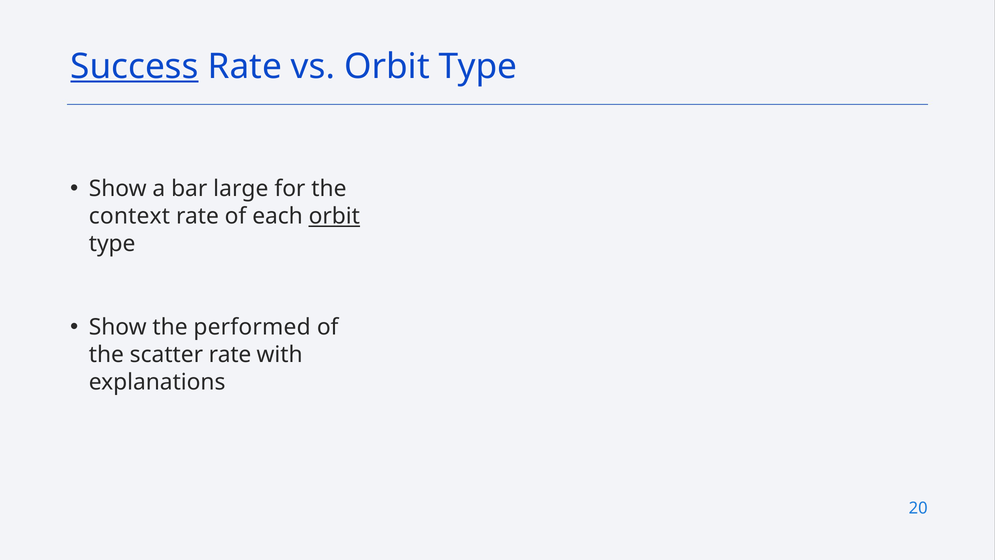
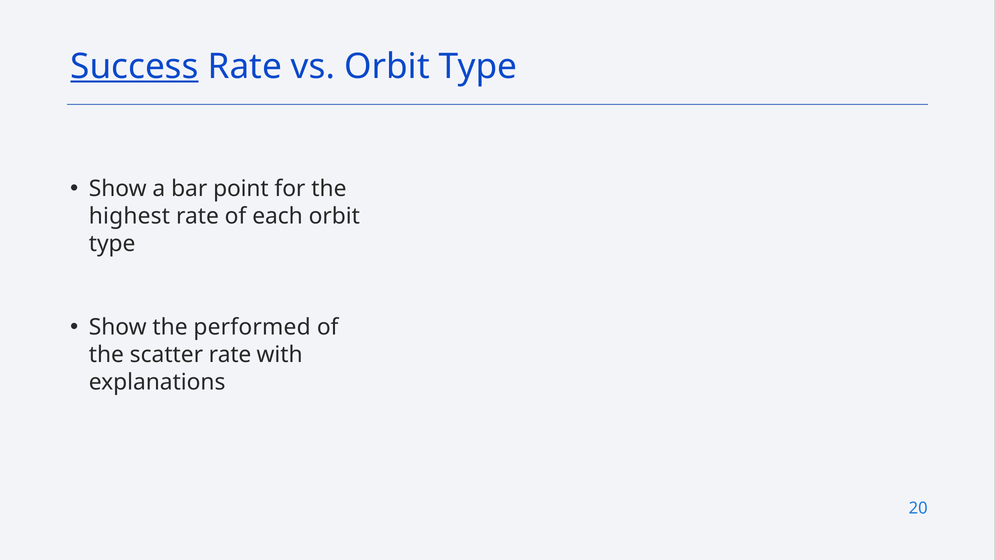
large: large -> point (241, 189)
context: context -> highest (129, 216)
orbit underline: present -> none (334, 216)
